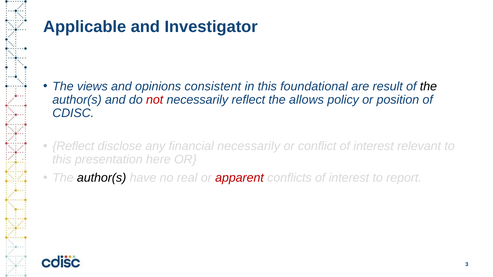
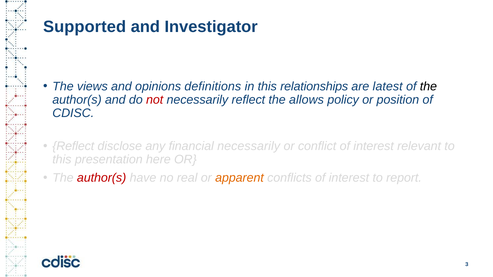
Applicable: Applicable -> Supported (85, 27)
consistent: consistent -> definitions (213, 86)
foundational: foundational -> relationships (314, 86)
result: result -> latest (388, 86)
author(s colour: black -> red (102, 178)
apparent colour: red -> orange (239, 178)
